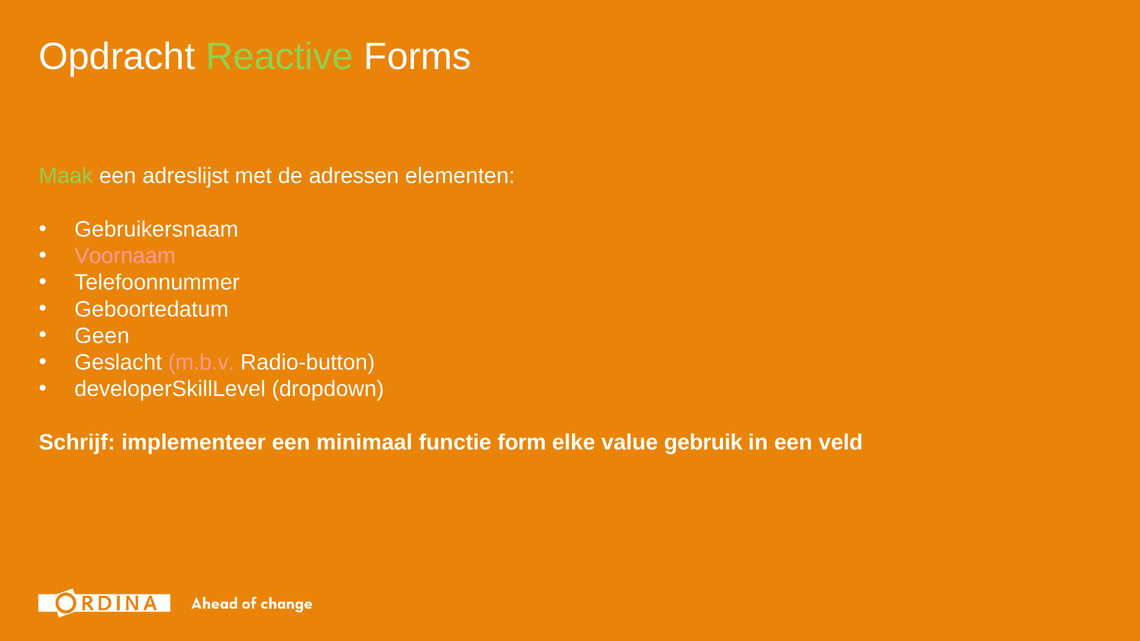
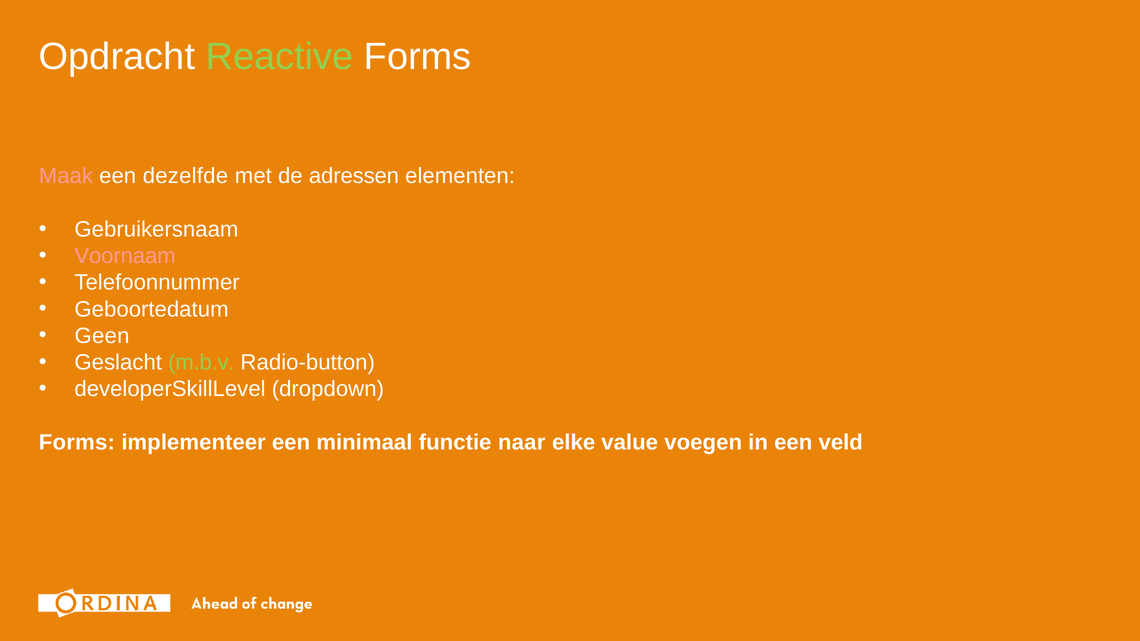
Maak colour: light green -> pink (66, 176)
adreslijst: adreslijst -> dezelfde (185, 176)
m.b.v colour: pink -> light green (201, 363)
Schrijf: Schrijf -> Forms (77, 442)
form: form -> naar (522, 442)
gebruik: gebruik -> voegen (703, 442)
